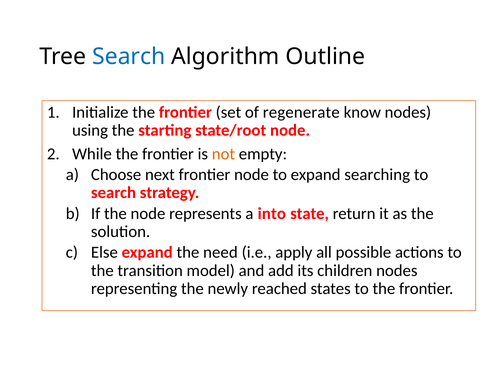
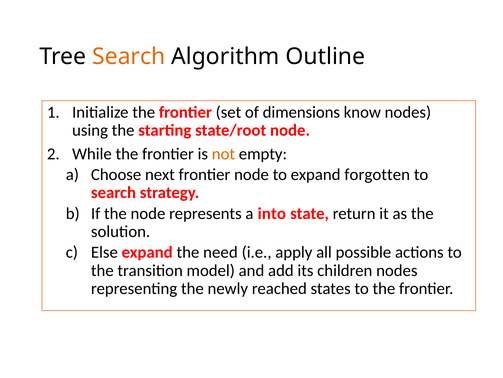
Search colour: blue -> orange (129, 56)
regenerate: regenerate -> dimensions (301, 112)
searching: searching -> forgotten (377, 174)
